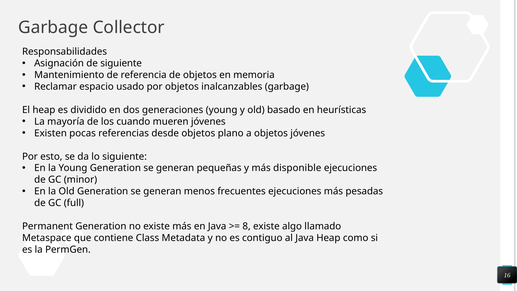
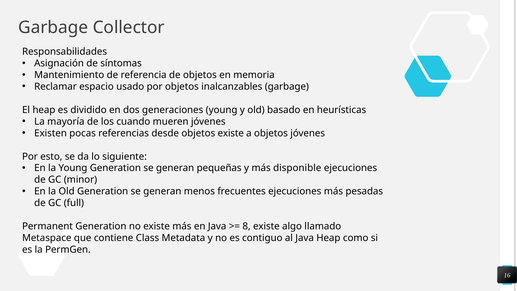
de siguiente: siguiente -> síntomas (121, 63)
objetos plano: plano -> existe (231, 133)
